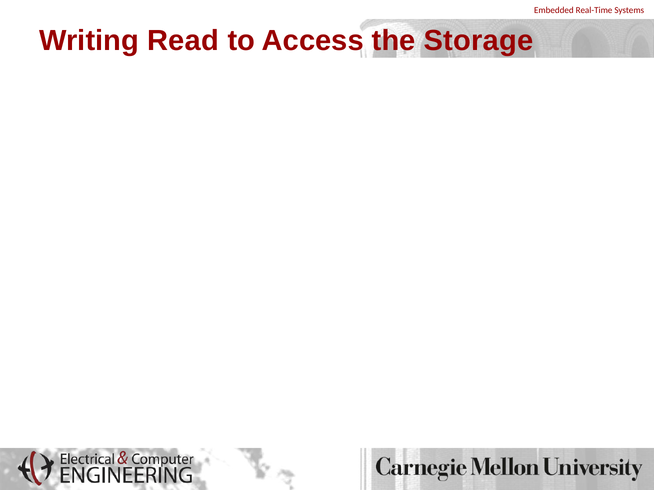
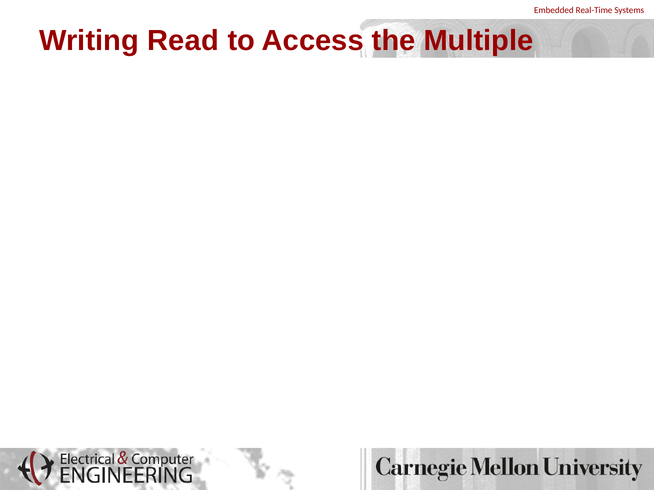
Storage: Storage -> Multiple (478, 41)
